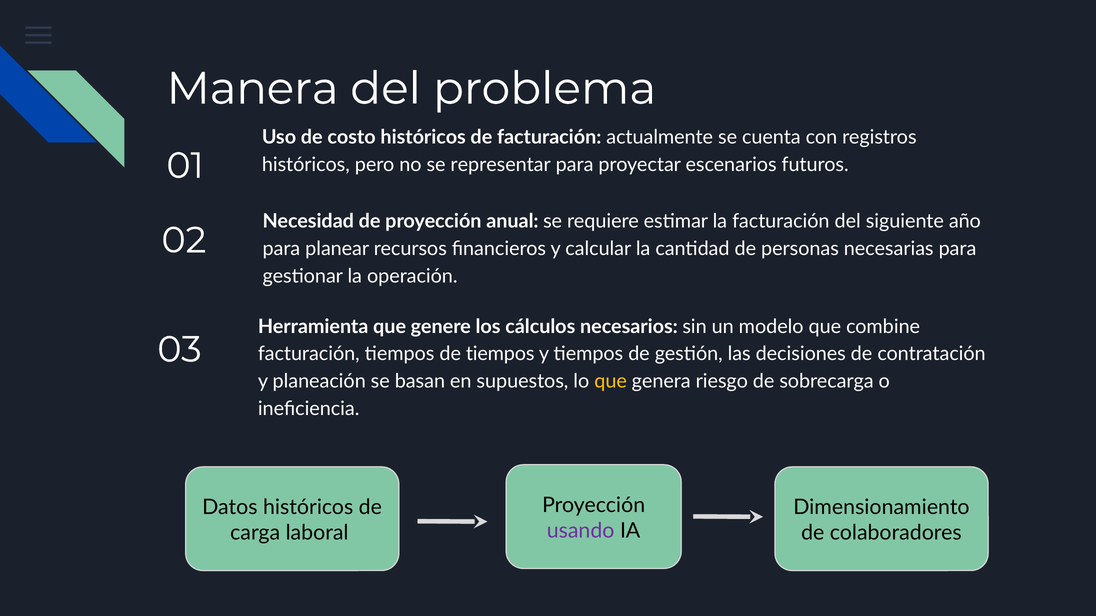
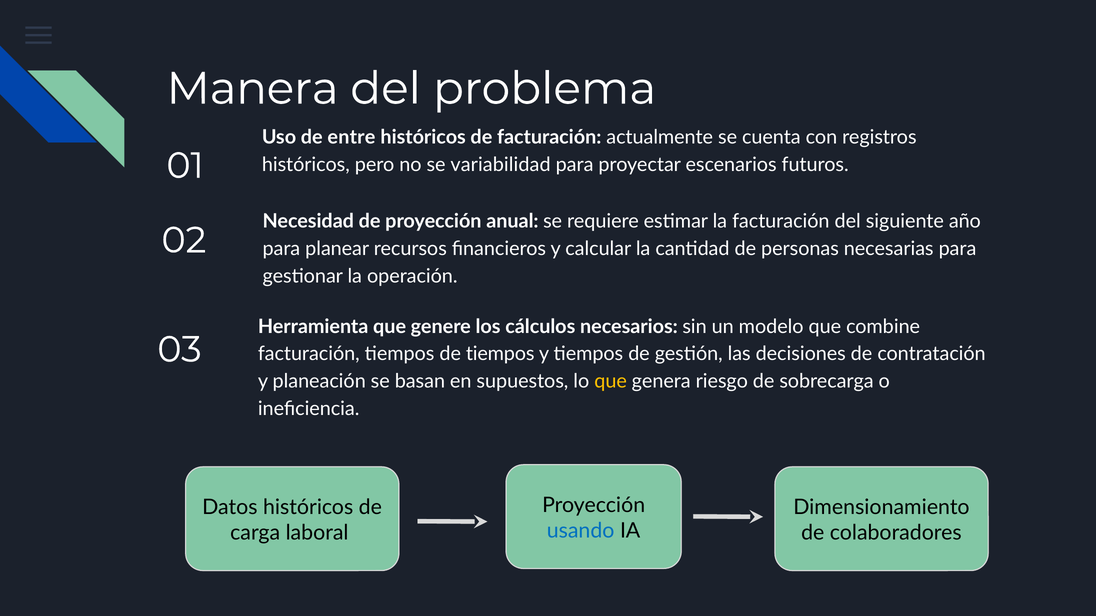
costo: costo -> entre (351, 137)
representar: representar -> variabilidad (501, 165)
usando colour: purple -> blue (581, 531)
